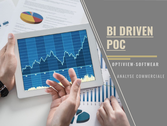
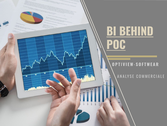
DRIVEN: DRIVEN -> BEHIND (136, 32)
